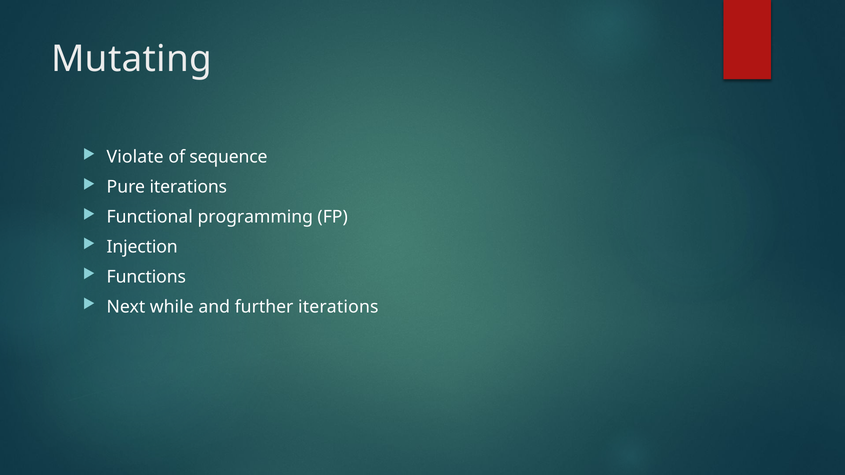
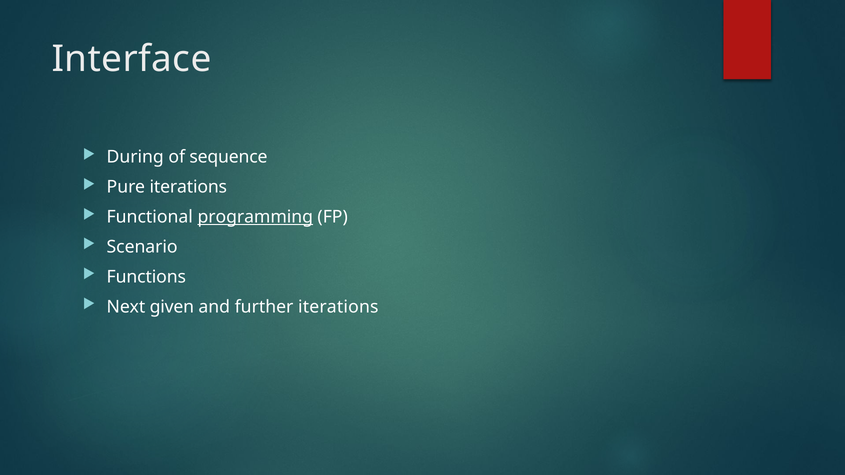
Mutating: Mutating -> Interface (132, 59)
Violate: Violate -> During (135, 157)
programming underline: none -> present (255, 217)
Injection: Injection -> Scenario (142, 247)
while: while -> given (172, 307)
